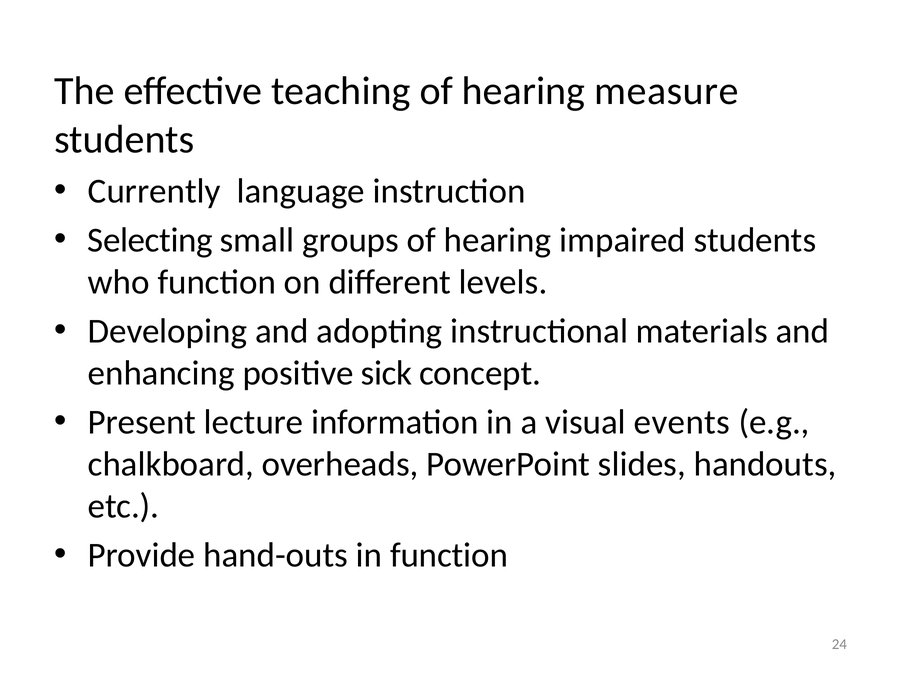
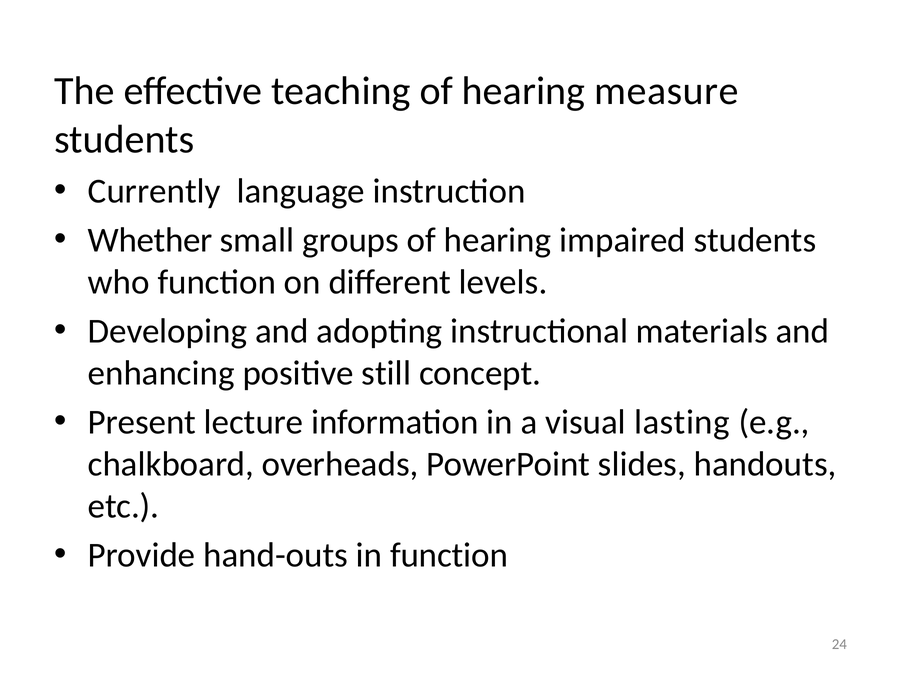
Selecting: Selecting -> Whether (150, 240)
sick: sick -> still (386, 374)
events: events -> lasting (682, 423)
